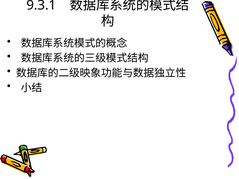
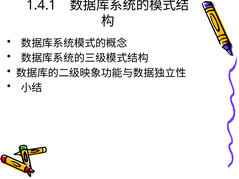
9.3.1: 9.3.1 -> 1.4.1 (41, 5)
